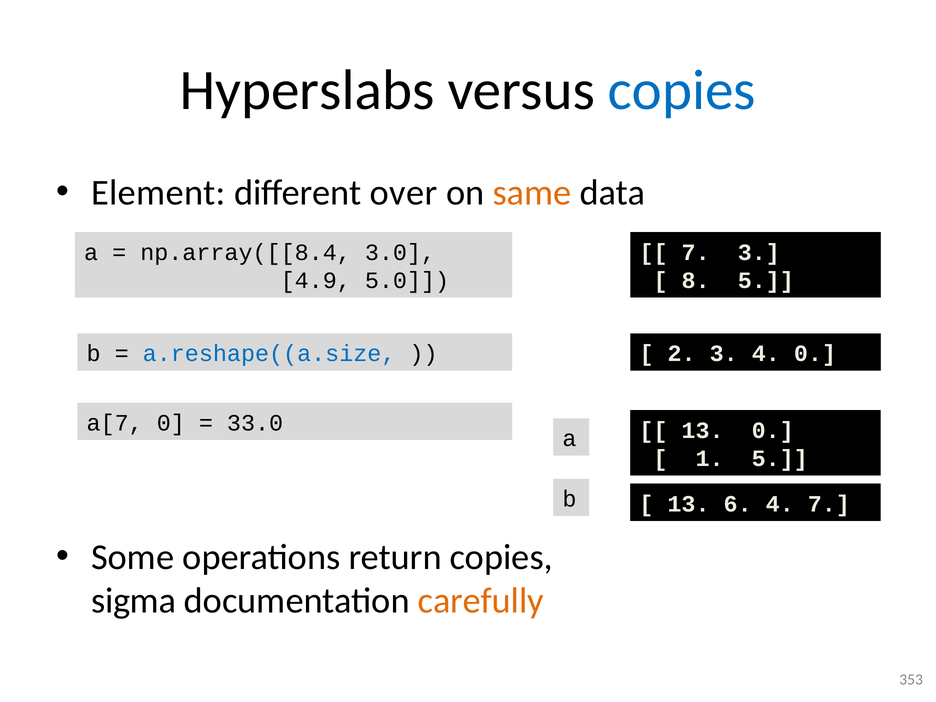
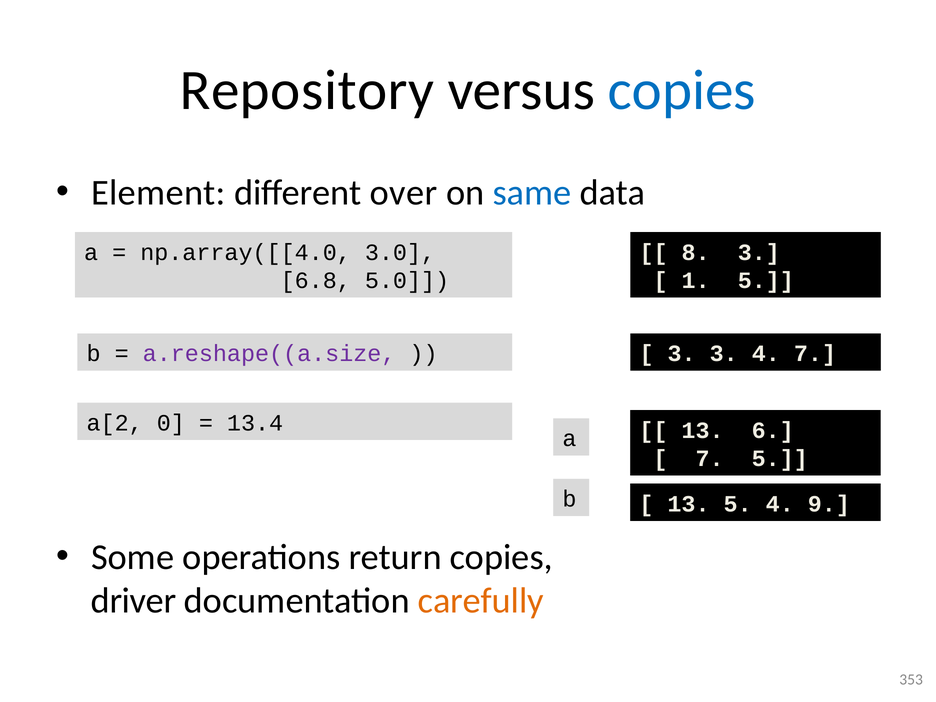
Hyperslabs: Hyperslabs -> Repository (307, 91)
same colour: orange -> blue (532, 193)
np.array([[8.4: np.array([[8.4 -> np.array([[4.0 (246, 252)
7: 7 -> 8 (696, 252)
4.9: 4.9 -> 6.8 (316, 280)
8: 8 -> 1 (696, 280)
a.reshape((a.size colour: blue -> purple (269, 354)
2: 2 -> 3 (682, 354)
4 0: 0 -> 7 (815, 354)
a[7: a[7 -> a[2 (115, 423)
33.0: 33.0 -> 13.4 (255, 423)
13 0: 0 -> 6 (773, 430)
1: 1 -> 7 (710, 458)
13 6: 6 -> 5 (738, 504)
4 7: 7 -> 9 (829, 504)
sigma: sigma -> driver (134, 601)
